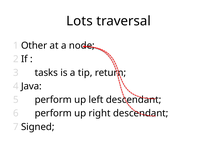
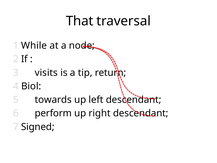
Lots: Lots -> That (80, 21)
Other: Other -> While (34, 46)
tasks: tasks -> visits (46, 73)
Java: Java -> Biol (31, 86)
5 perform: perform -> towards (53, 100)
